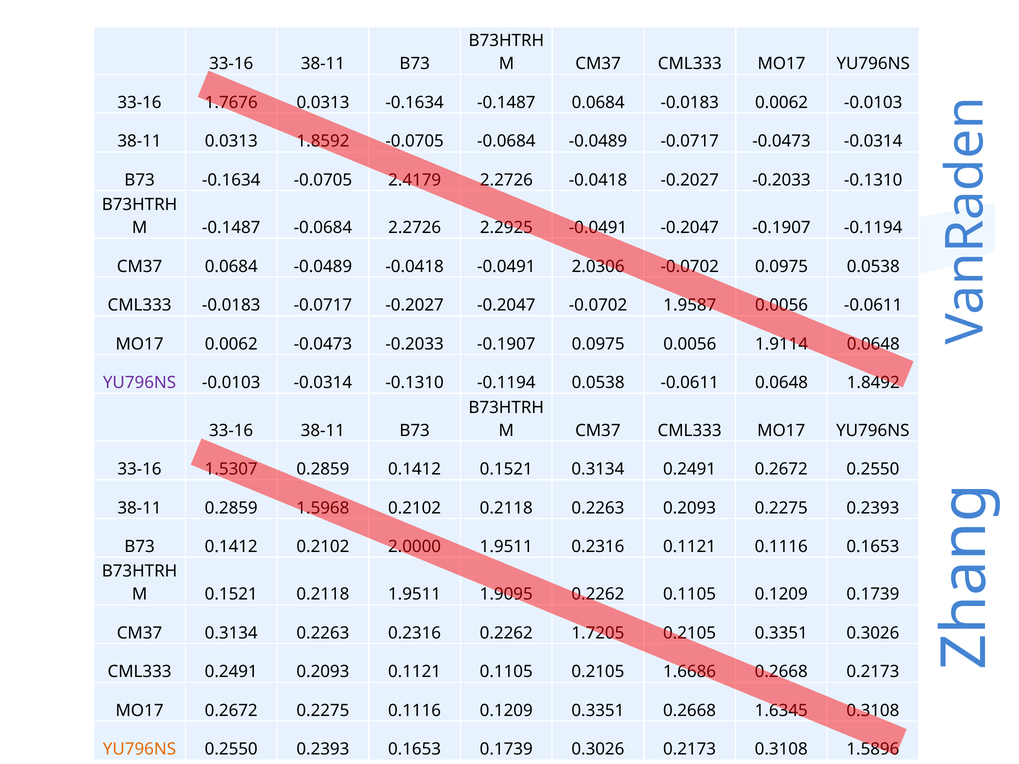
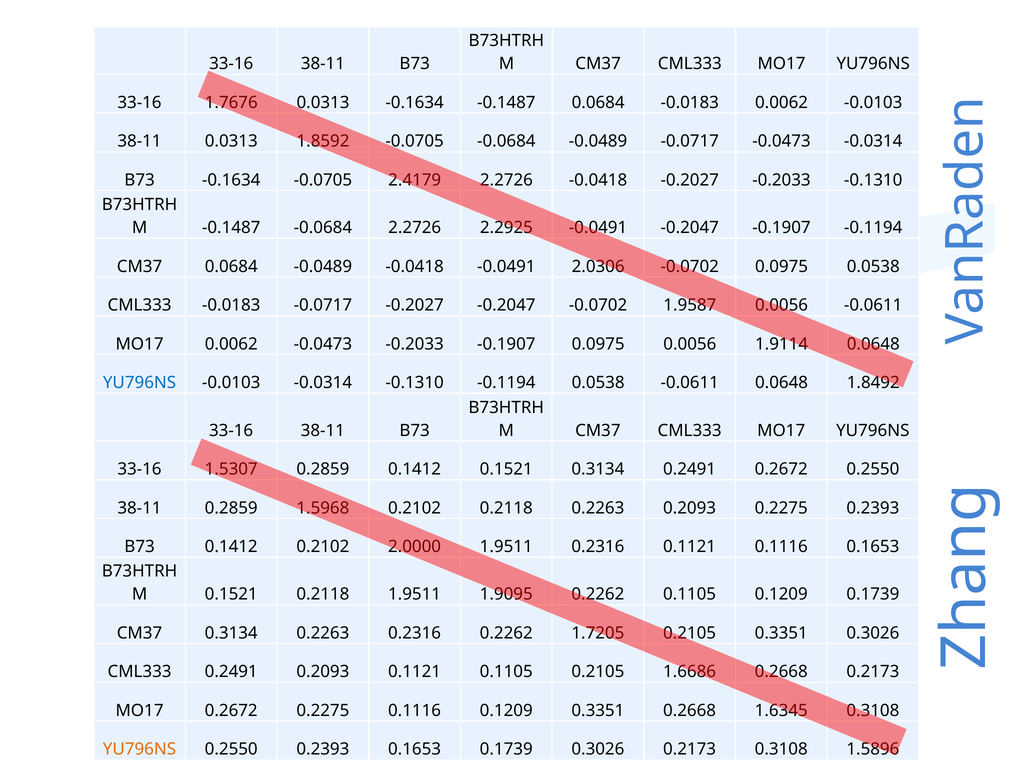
YU796NS colour: purple -> blue (140, 383)
